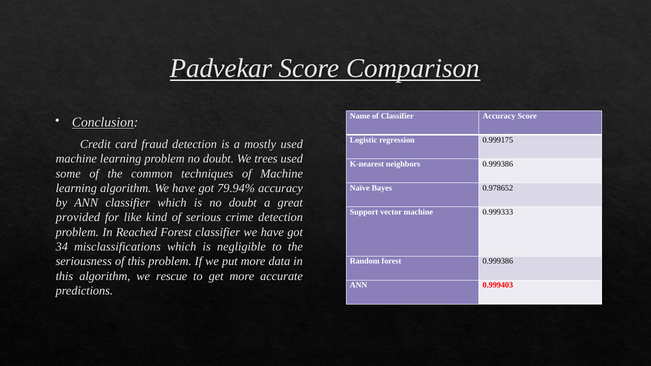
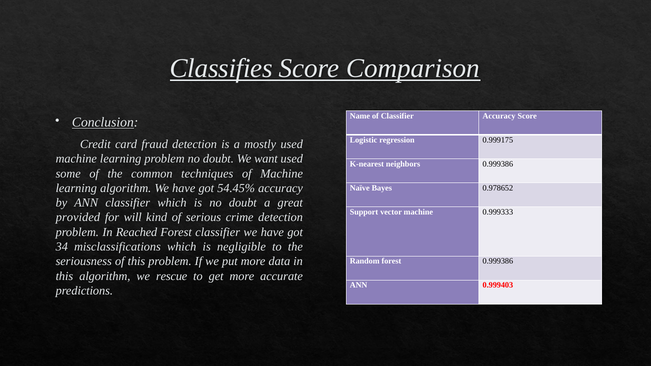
Padvekar: Padvekar -> Classifies (221, 68)
trees: trees -> want (266, 159)
79.94%: 79.94% -> 54.45% (236, 188)
like: like -> will (133, 218)
